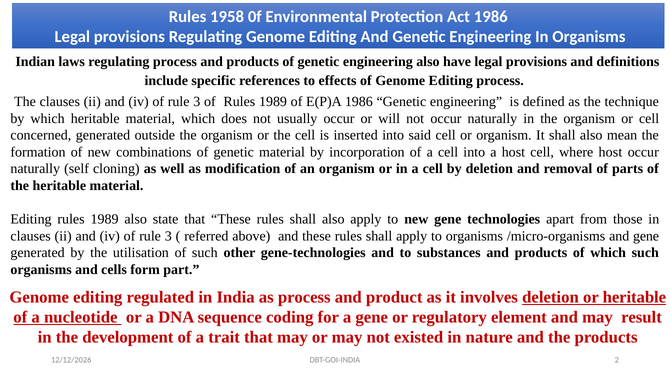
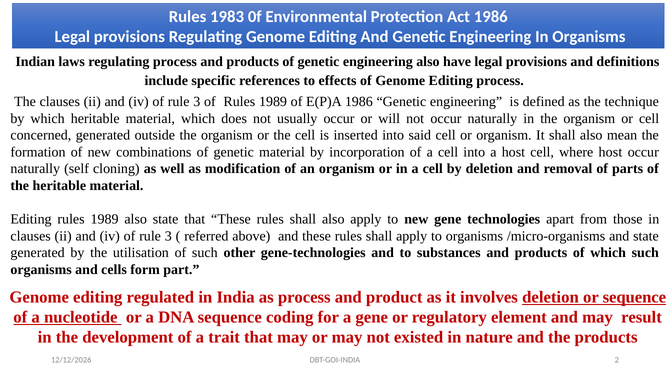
1958: 1958 -> 1983 (227, 17)
and gene: gene -> state (646, 236)
or heritable: heritable -> sequence (634, 297)
